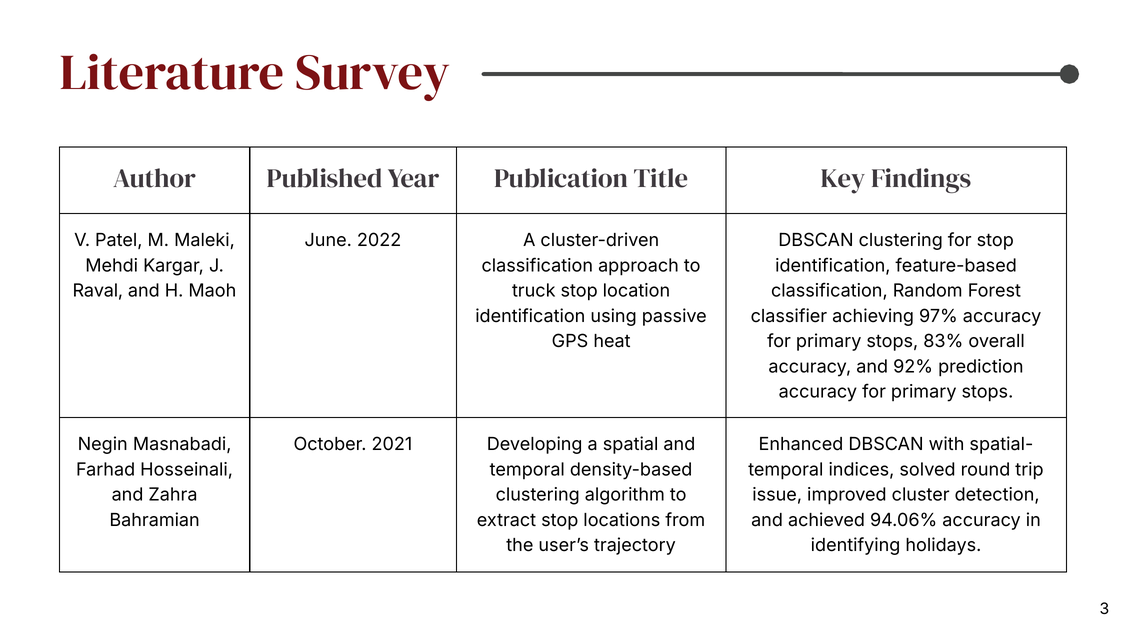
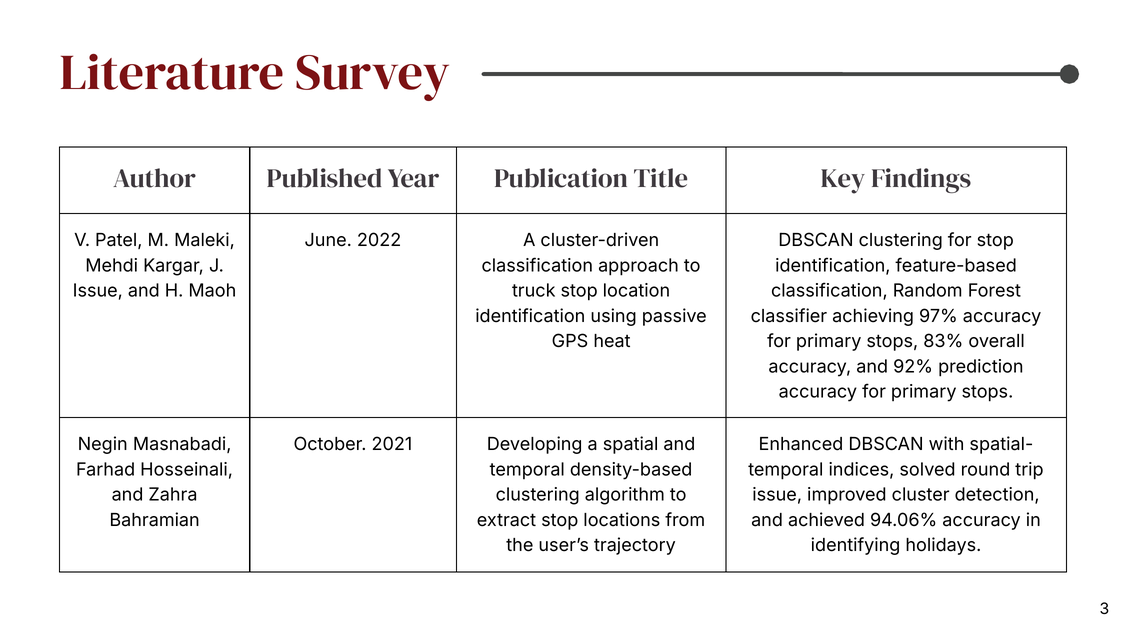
Raval: Raval -> Issue (98, 291)
